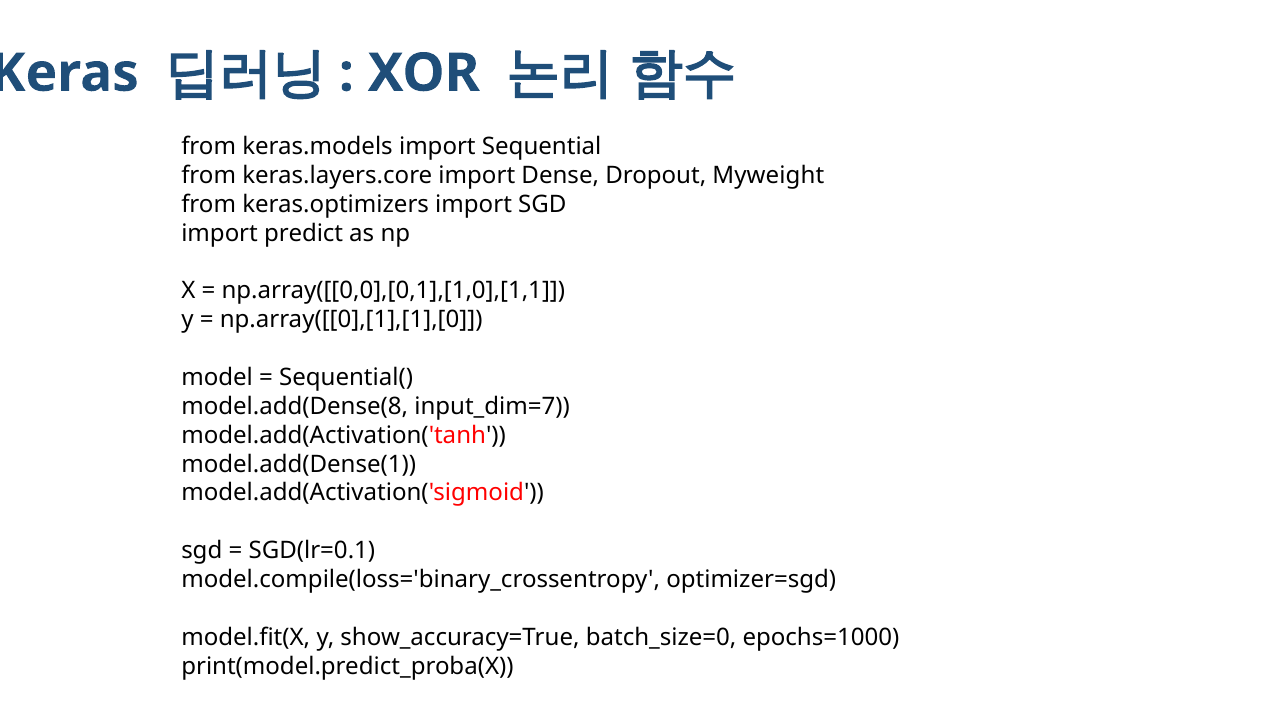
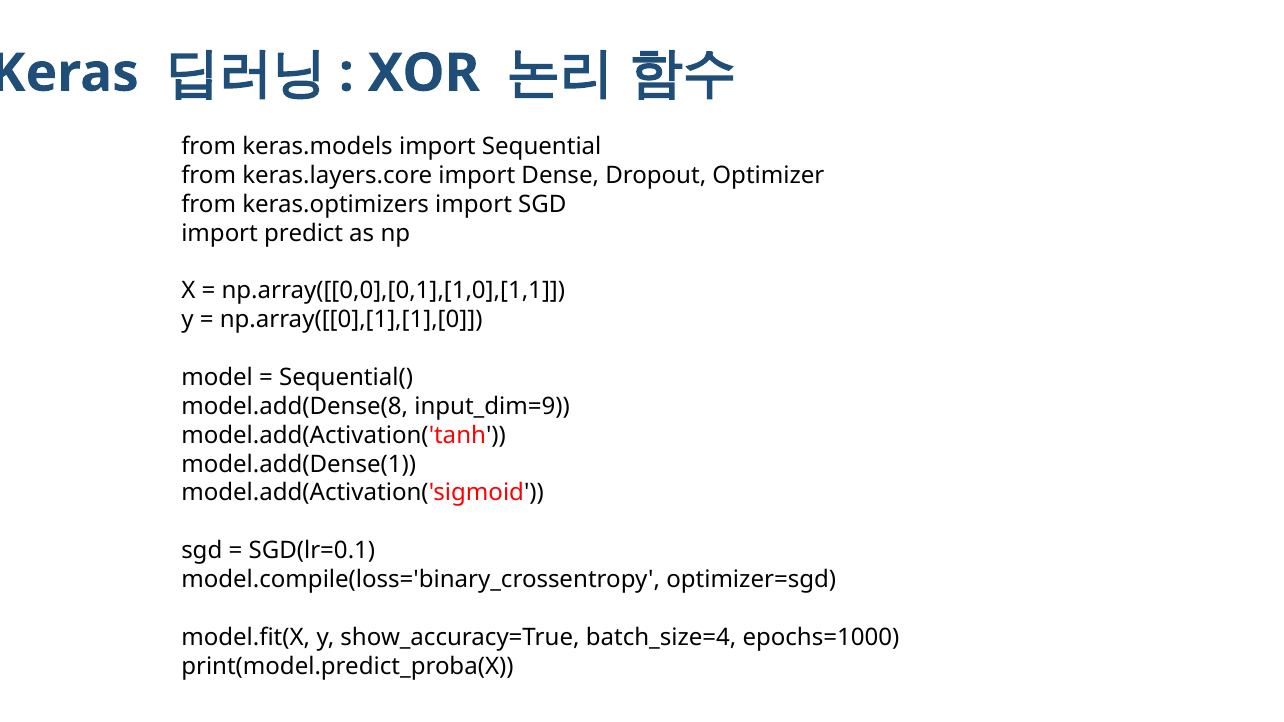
Myweight: Myweight -> Optimizer (768, 175)
input_dim=7: input_dim=7 -> input_dim=9 (492, 407)
batch_size=0: batch_size=0 -> batch_size=4 (661, 638)
